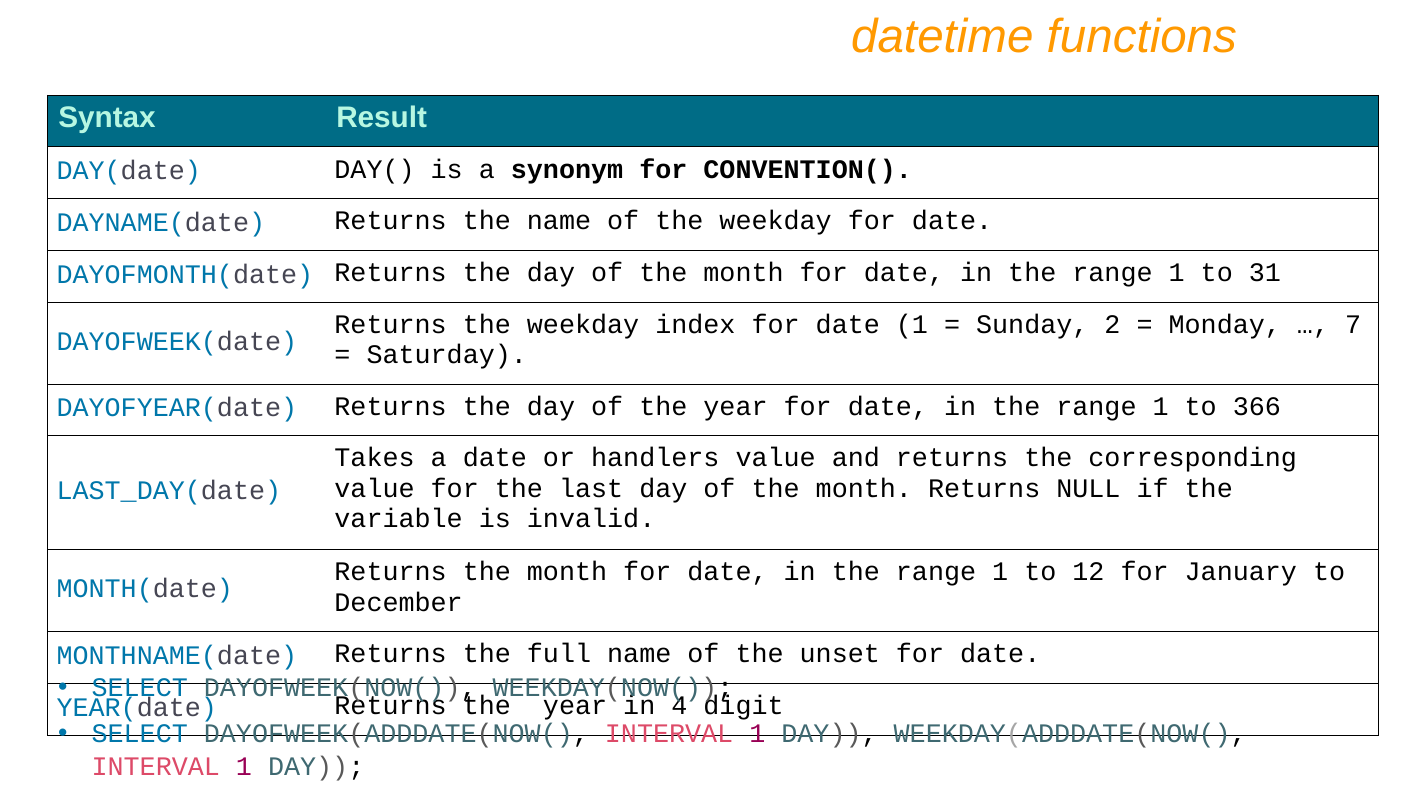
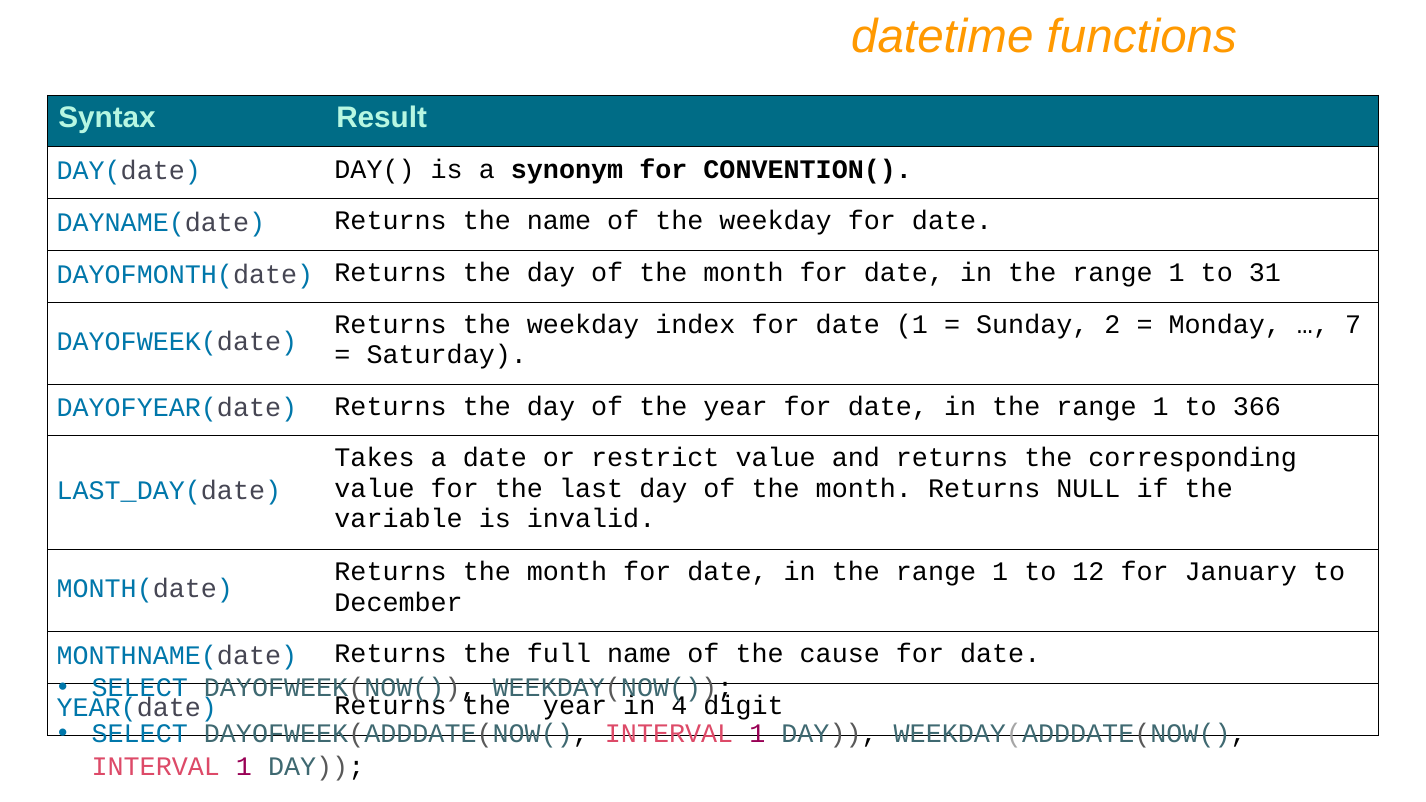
handlers: handlers -> restrict (655, 458)
unset: unset -> cause (840, 654)
